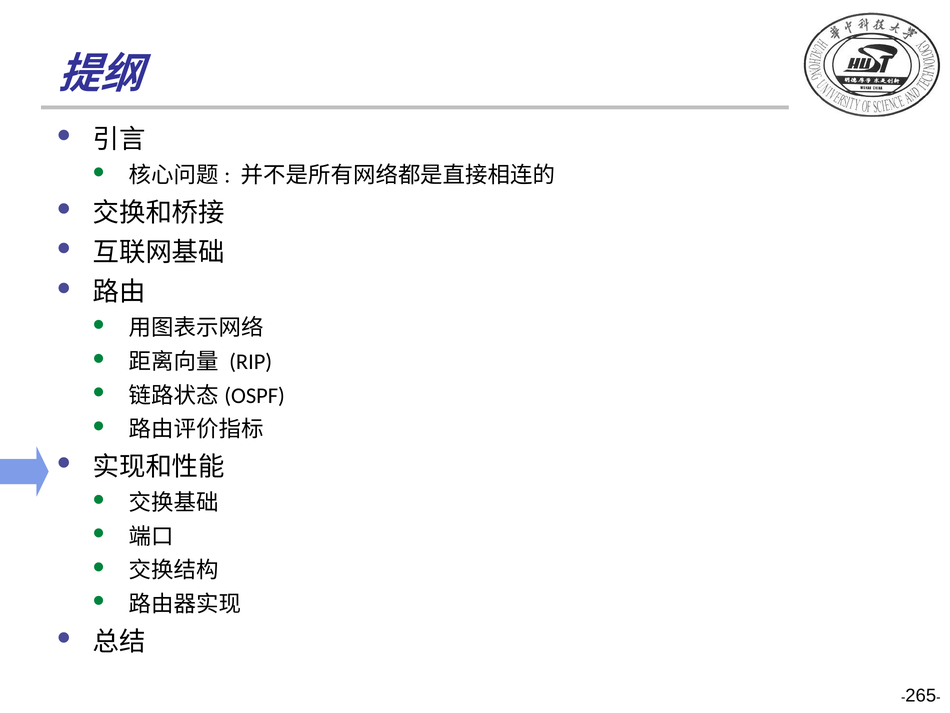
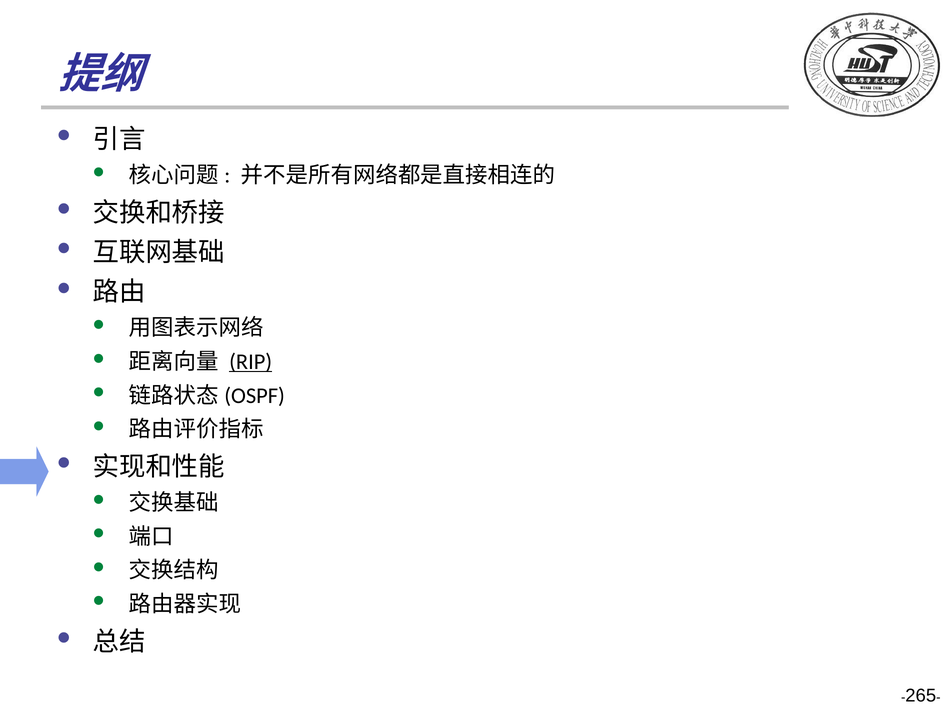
RIP underline: none -> present (251, 362)
